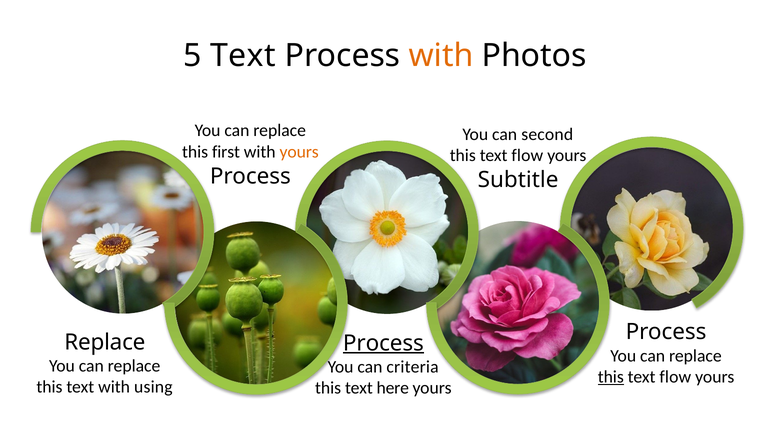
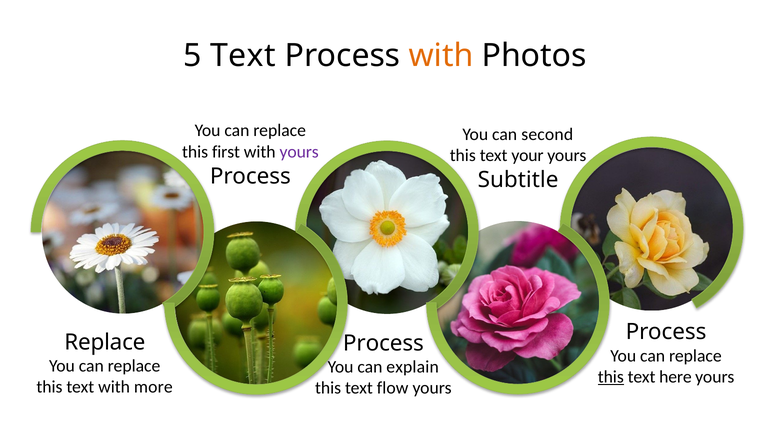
yours colour: orange -> purple (299, 152)
flow: flow -> your (527, 155)
Process underline: present -> none (383, 343)
criteria: criteria -> explain (413, 367)
flow: flow -> here (675, 377)
using: using -> more (153, 387)
here: here -> flow (393, 388)
